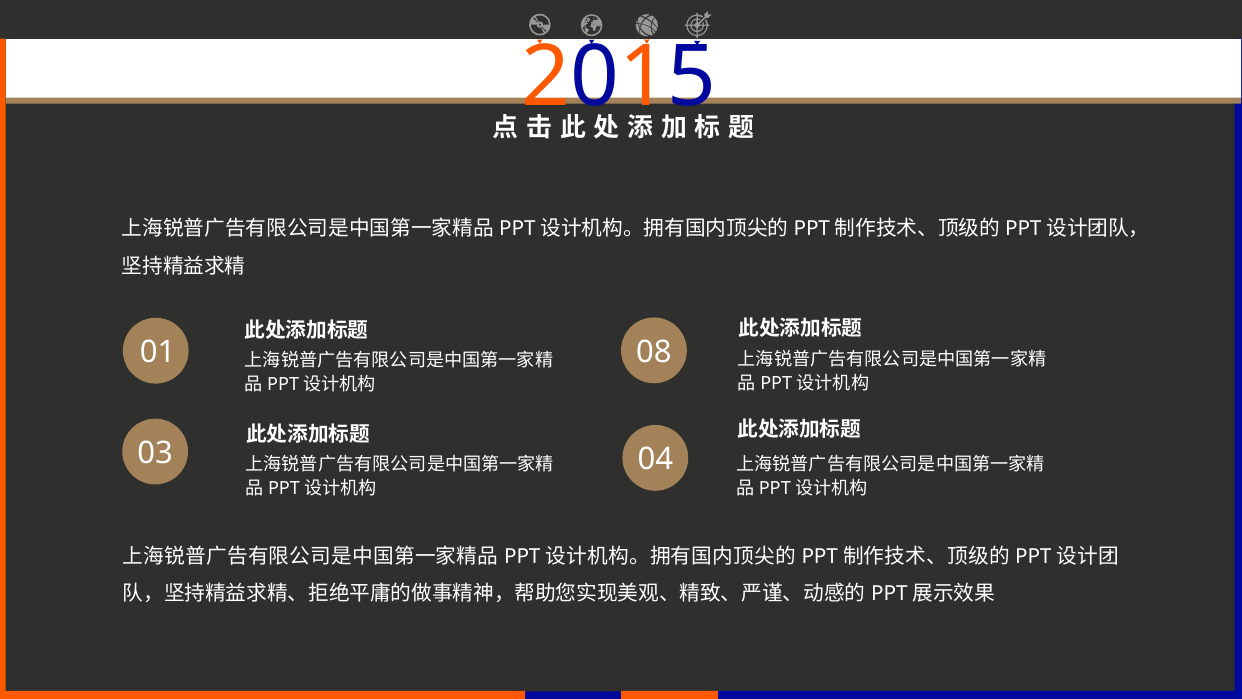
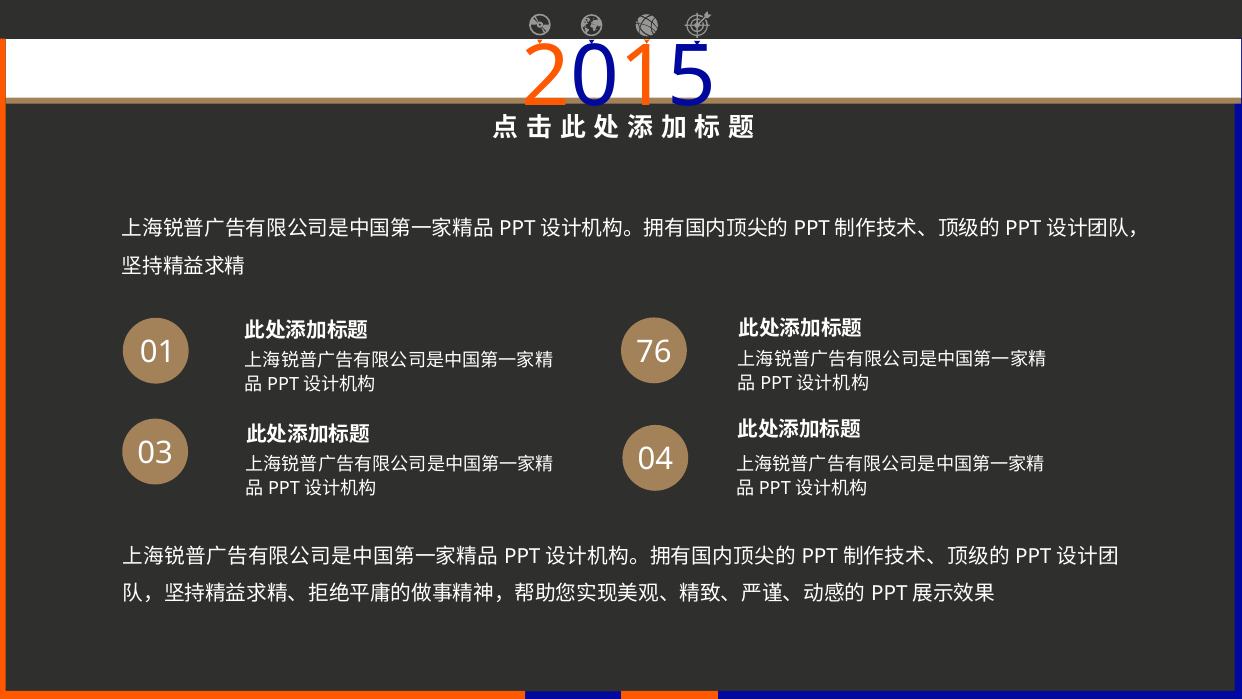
08: 08 -> 76 (654, 352)
